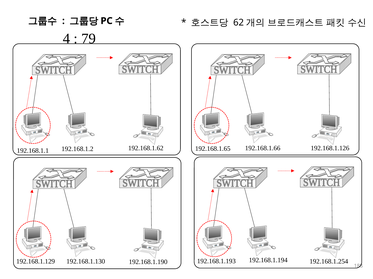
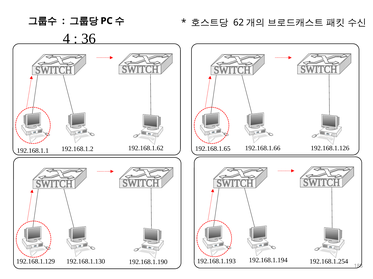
79: 79 -> 36 (89, 39)
